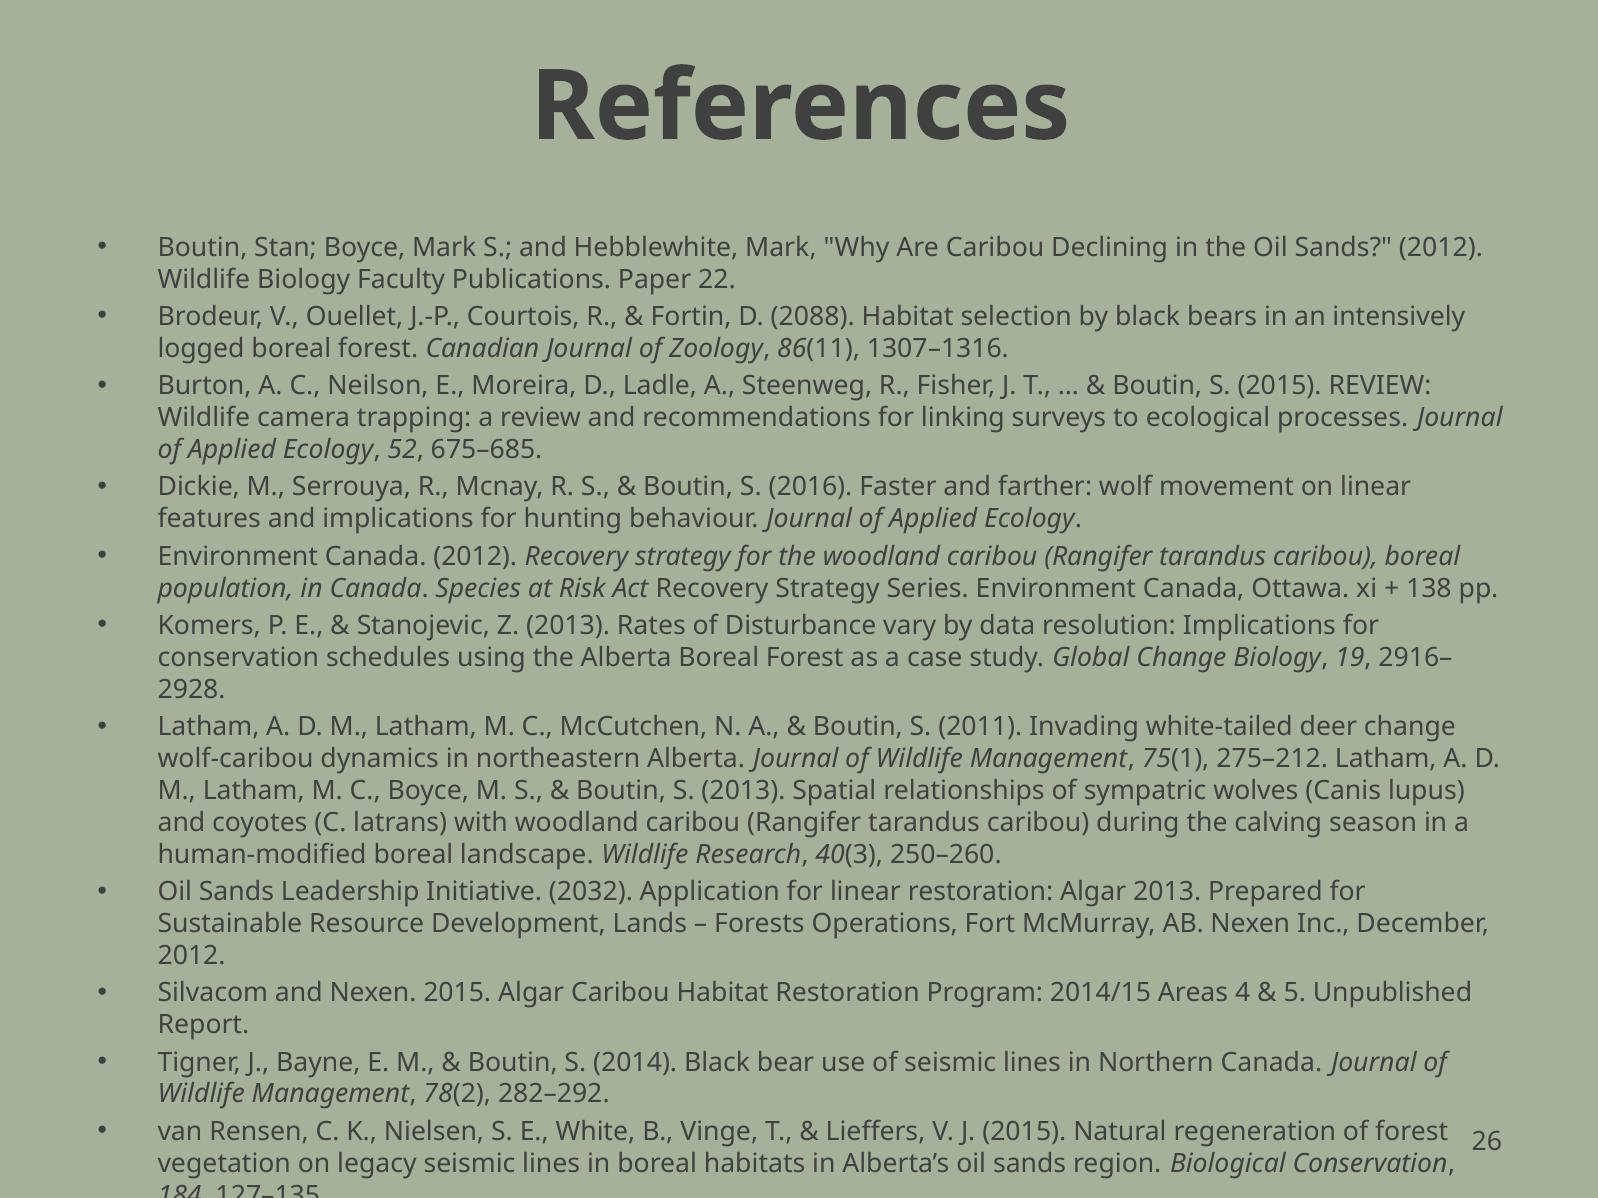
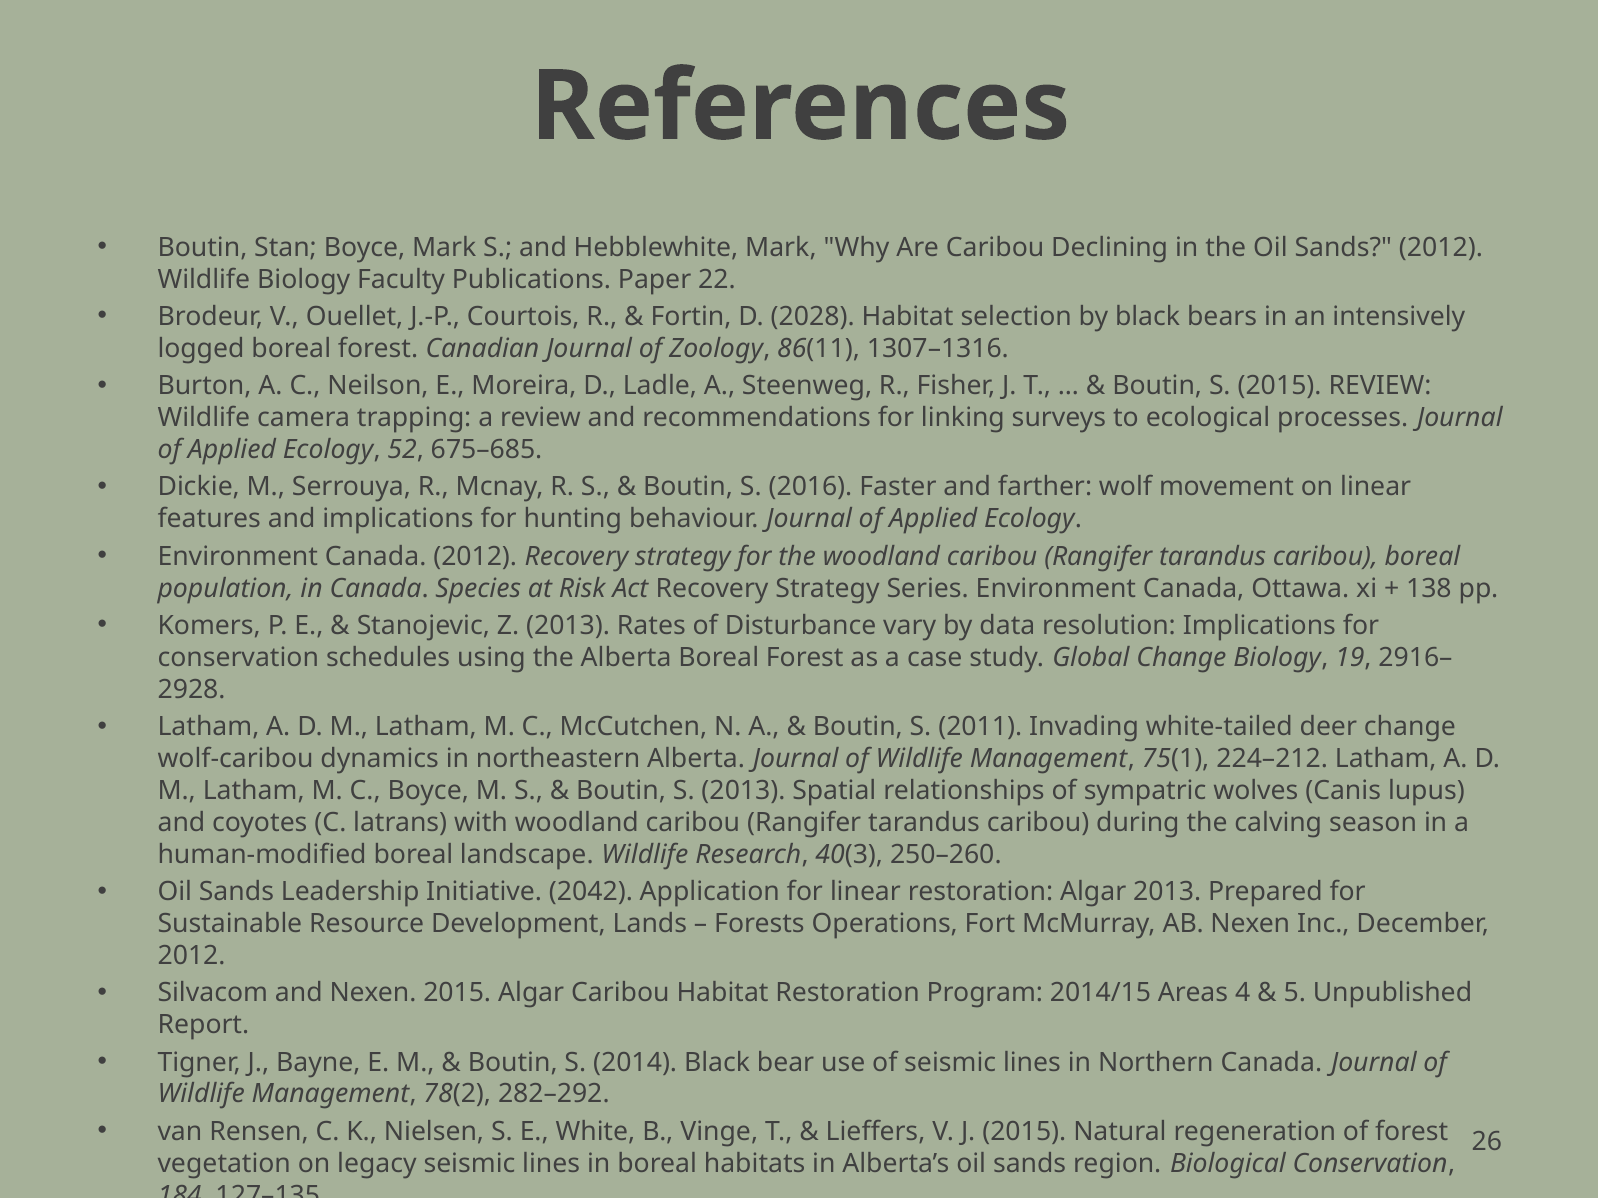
2088: 2088 -> 2028 (813, 317)
275–212: 275–212 -> 224–212 (1272, 759)
2032: 2032 -> 2042 (591, 892)
